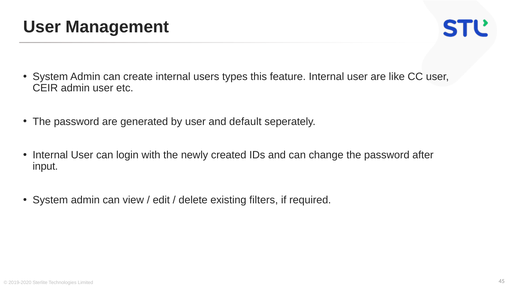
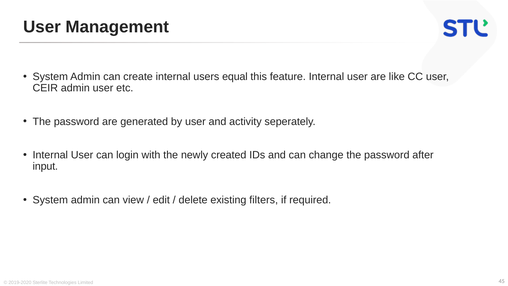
types: types -> equal (235, 77)
default: default -> activity (245, 121)
